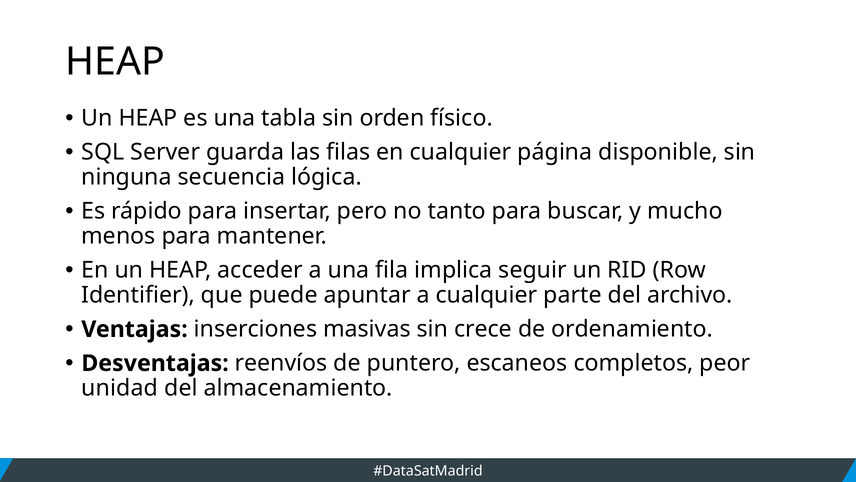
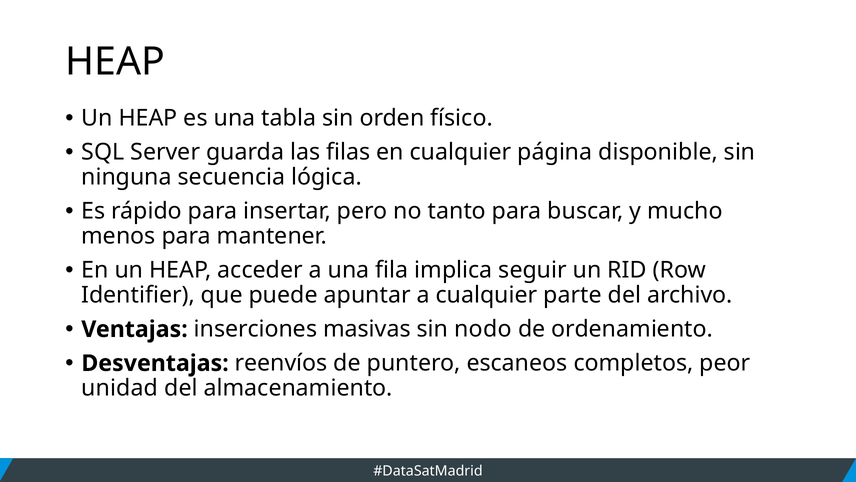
crece: crece -> nodo (483, 329)
